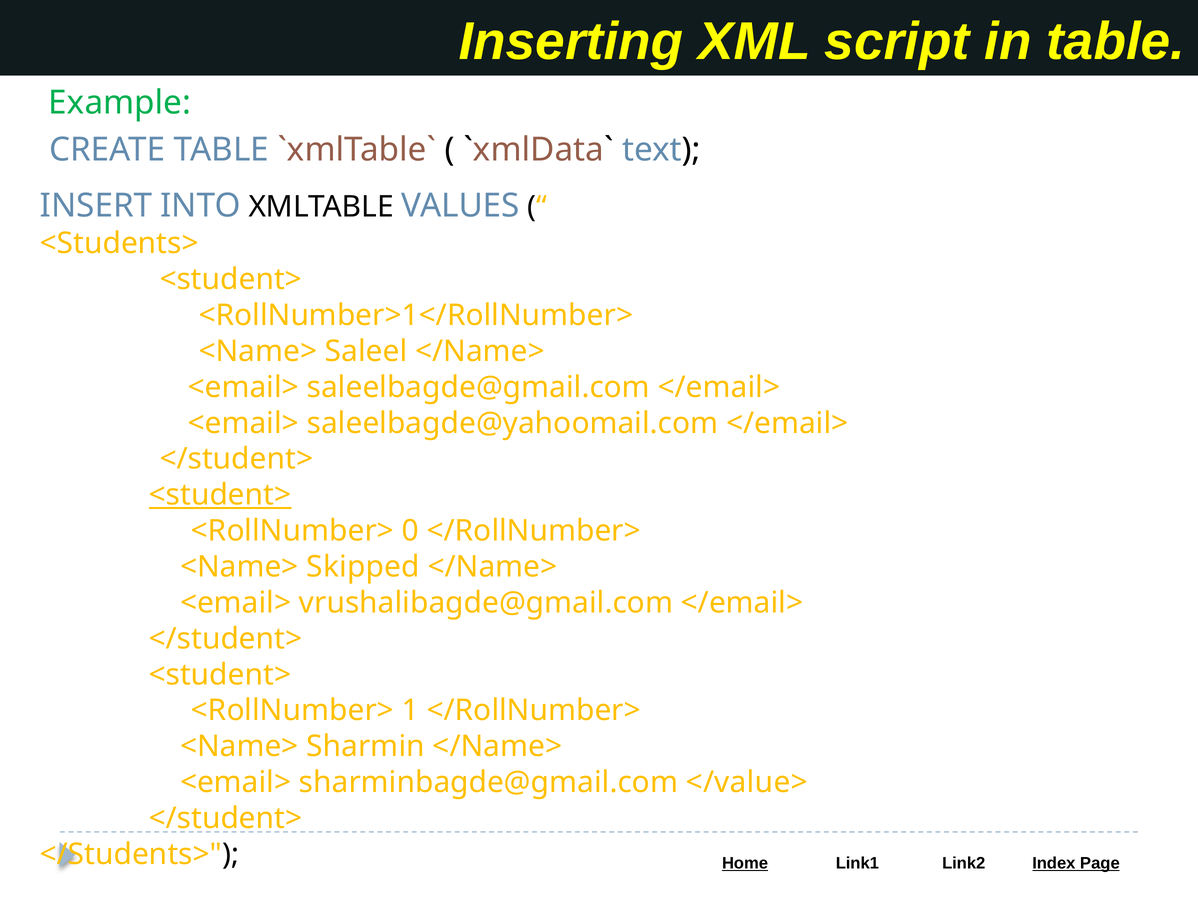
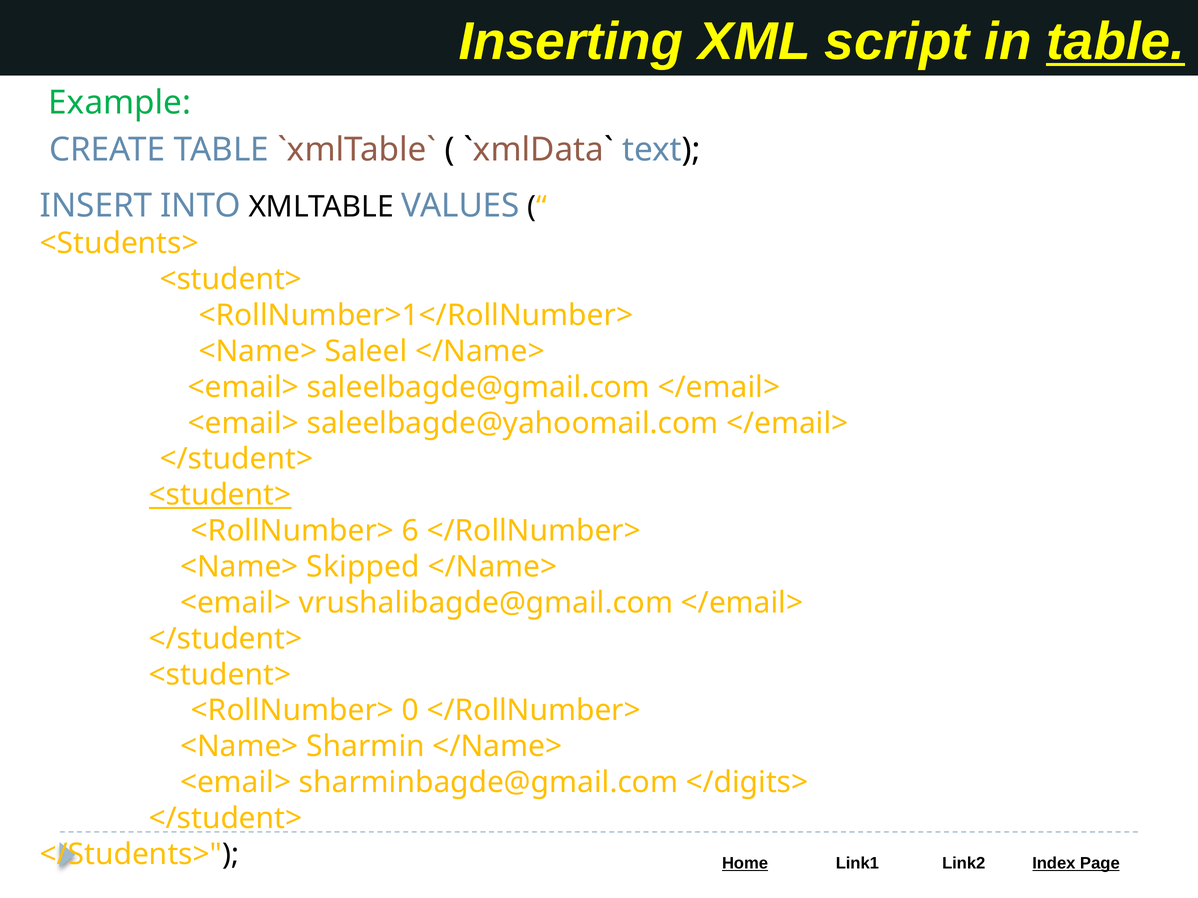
table underline: none -> present (1116, 42)
0: 0 -> 6 (410, 531)
1: 1 -> 0 (410, 711)
</value>: </value> -> </digits> (747, 783)
